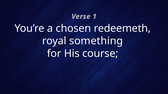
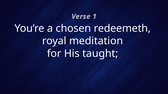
something: something -> meditation (96, 41)
course: course -> taught (100, 54)
